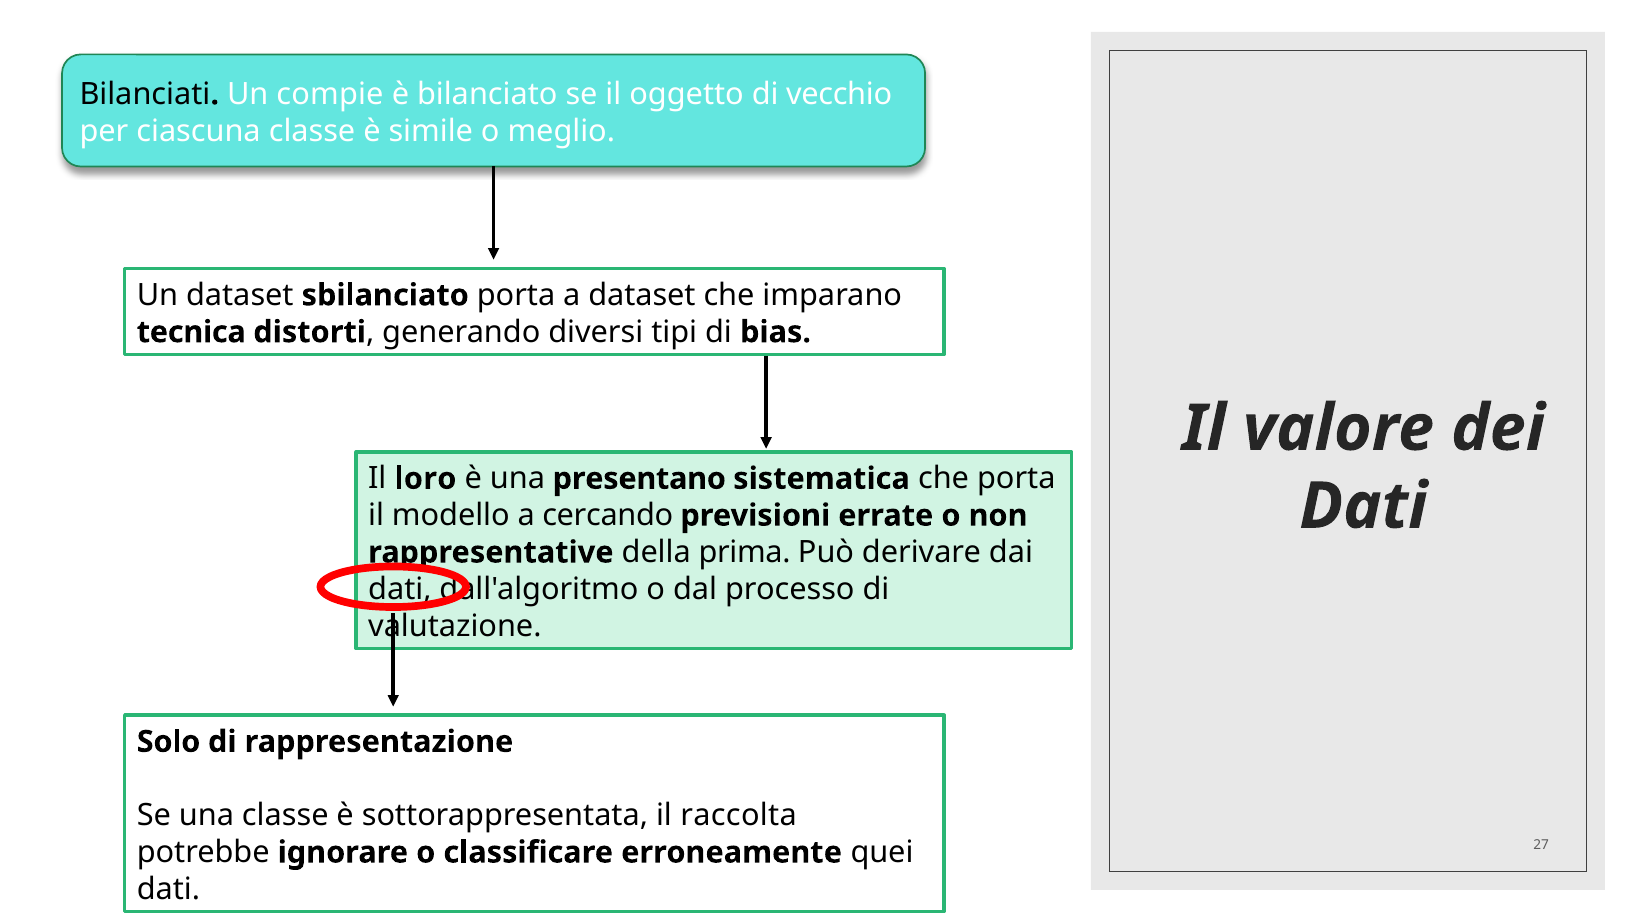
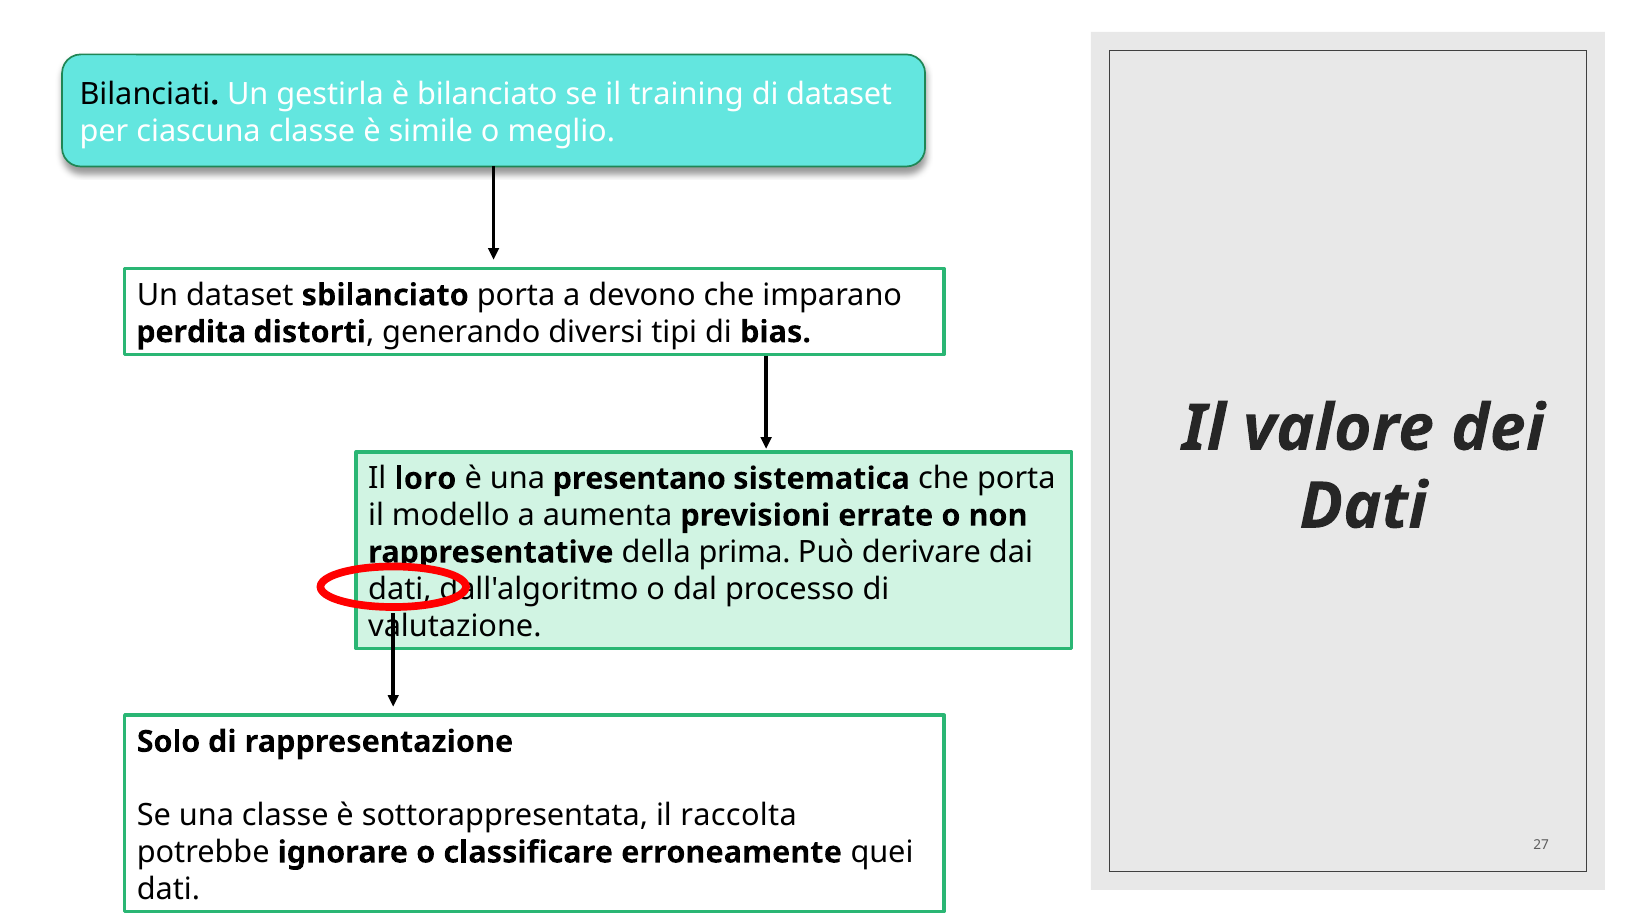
compie: compie -> gestirla (330, 94)
oggetto: oggetto -> training (687, 94)
di vecchio: vecchio -> dataset (839, 94)
a dataset: dataset -> devono (642, 295)
tecnica: tecnica -> perdita (191, 332)
cercando: cercando -> aumenta (608, 515)
